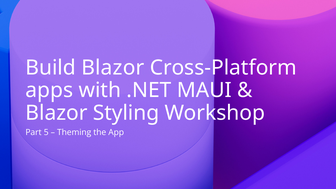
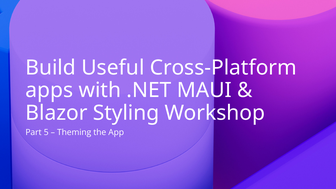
Build Blazor: Blazor -> Useful (113, 68)
